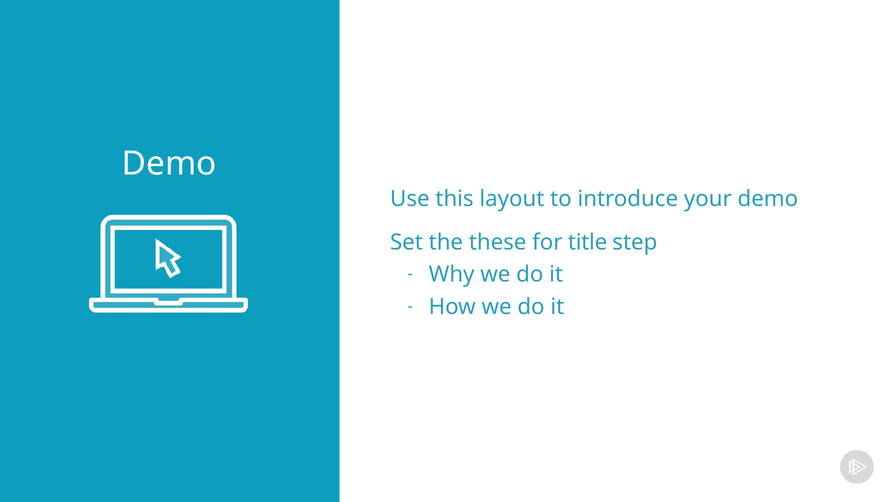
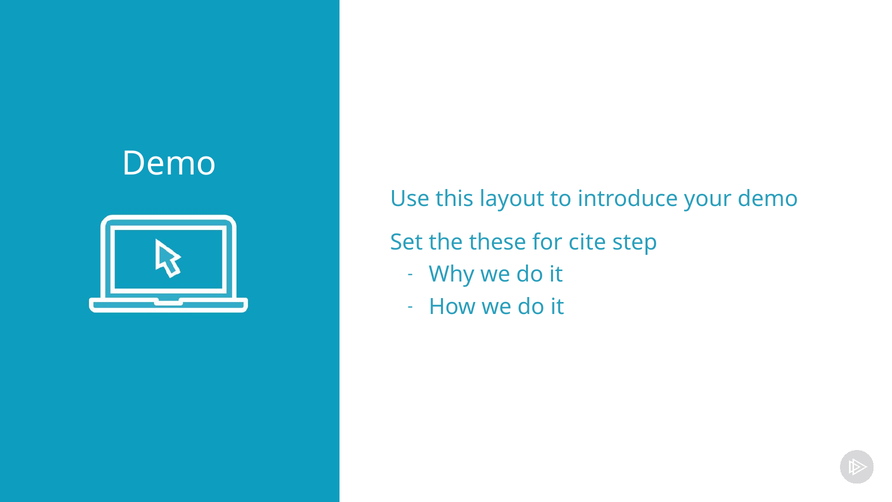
title: title -> cite (587, 242)
